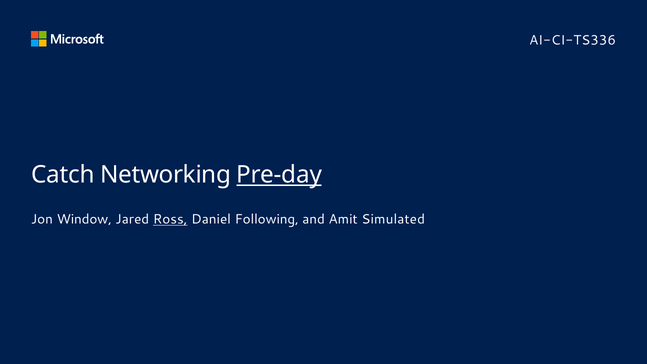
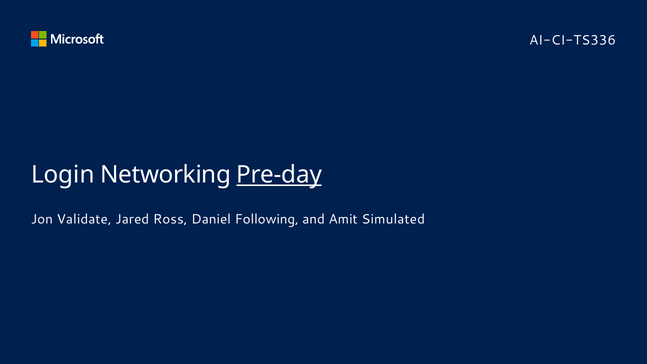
Catch: Catch -> Login (63, 175)
Window: Window -> Validate (84, 219)
Ross underline: present -> none (170, 219)
